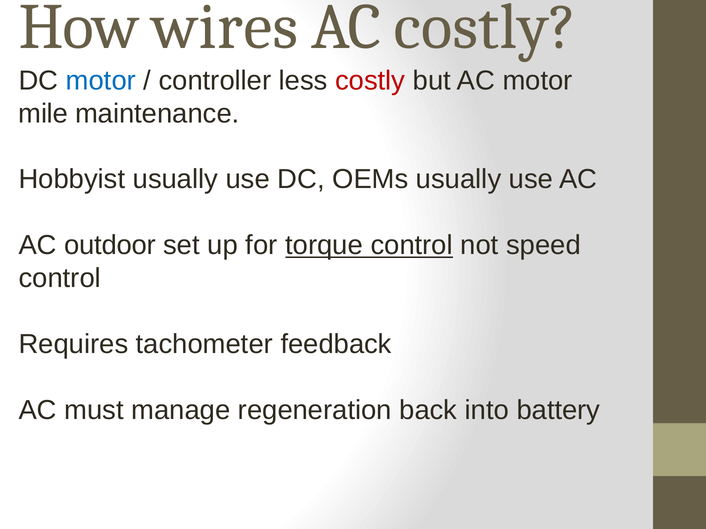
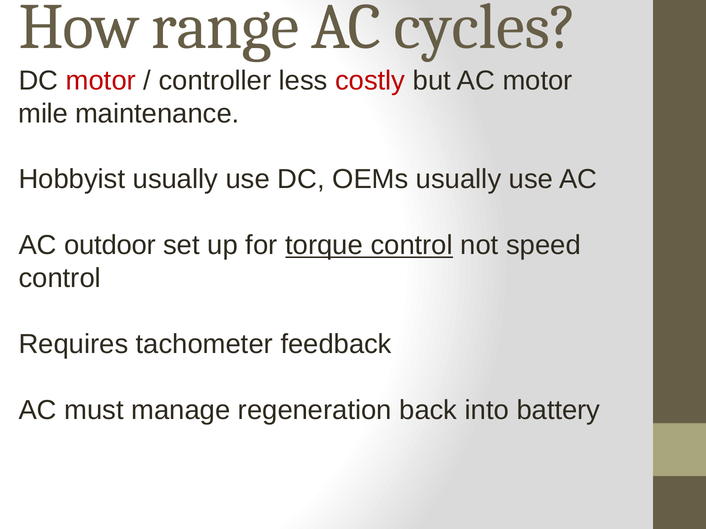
wires: wires -> range (225, 27)
AC costly: costly -> cycles (485, 27)
motor colour: blue -> red (101, 81)
